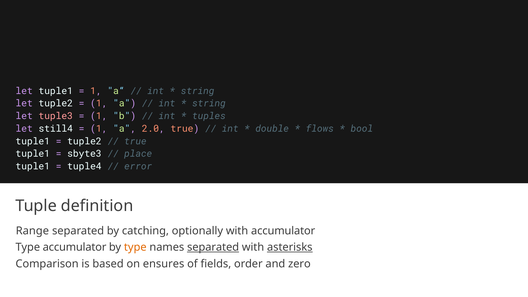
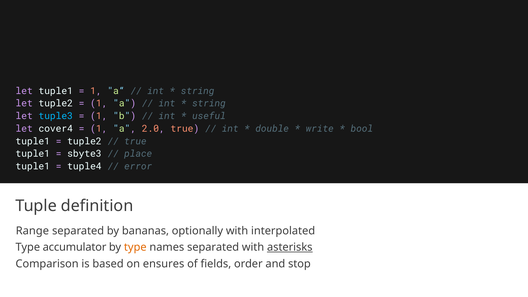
tuple3 colour: pink -> light blue (56, 116)
tuples: tuples -> useful (209, 116)
still4: still4 -> cover4 (56, 129)
flows: flows -> write (320, 129)
catching: catching -> bananas (145, 231)
with accumulator: accumulator -> interpolated (283, 231)
separated underline: present -> none (213, 247)
zero: zero -> stop (299, 264)
